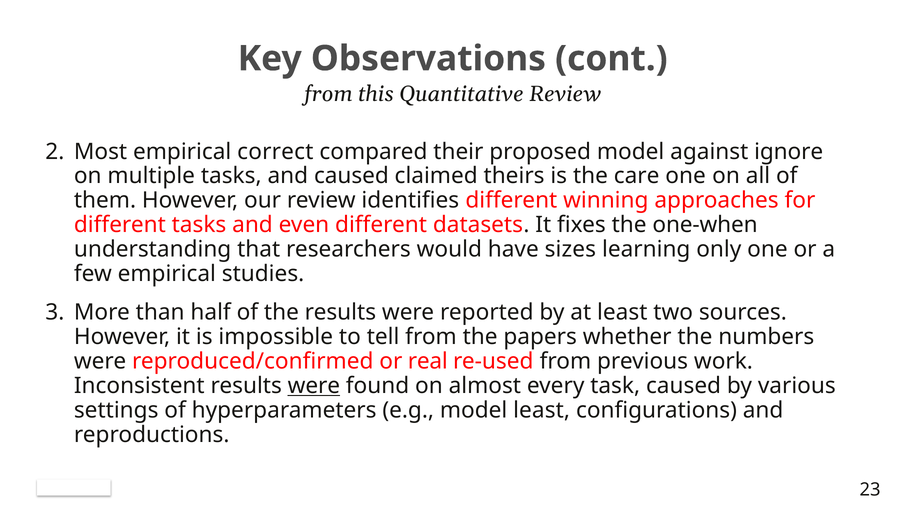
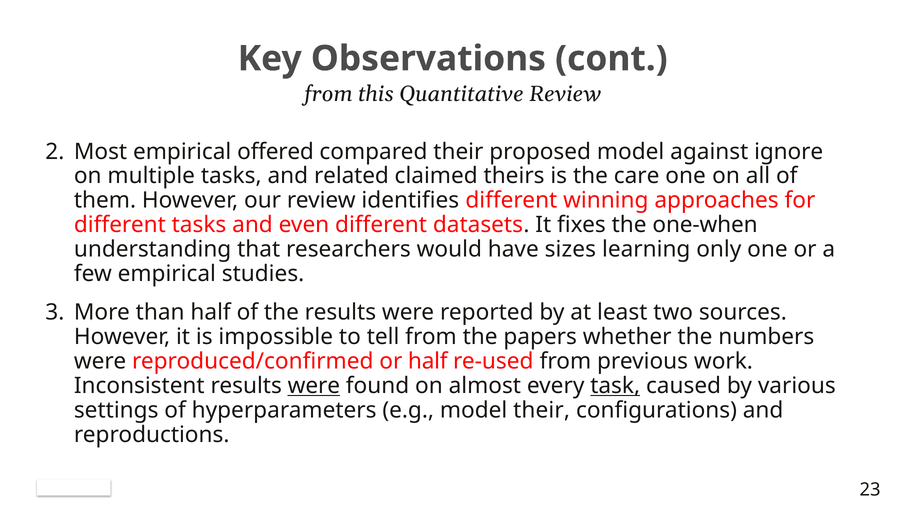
correct: correct -> offered (276, 152)
and caused: caused -> related (351, 176)
or real: real -> half (428, 361)
task underline: none -> present (615, 386)
model least: least -> their (542, 410)
